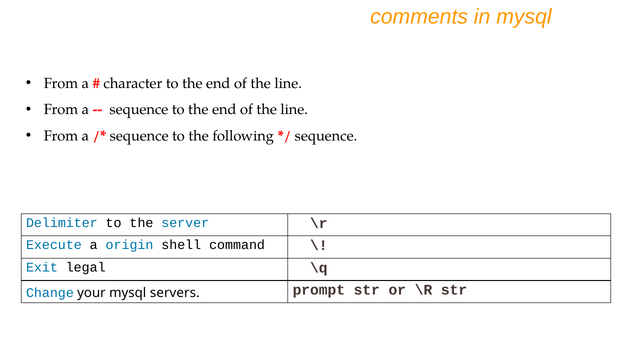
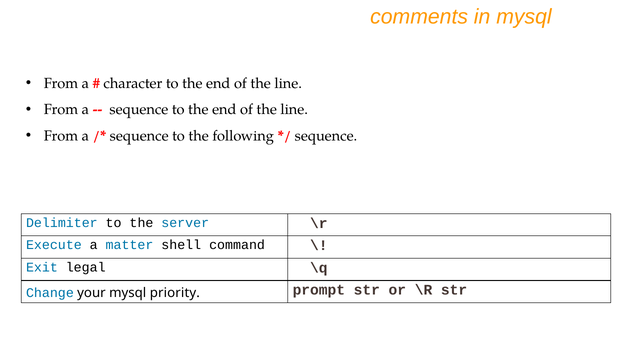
origin: origin -> matter (130, 245)
servers: servers -> priority (175, 293)
